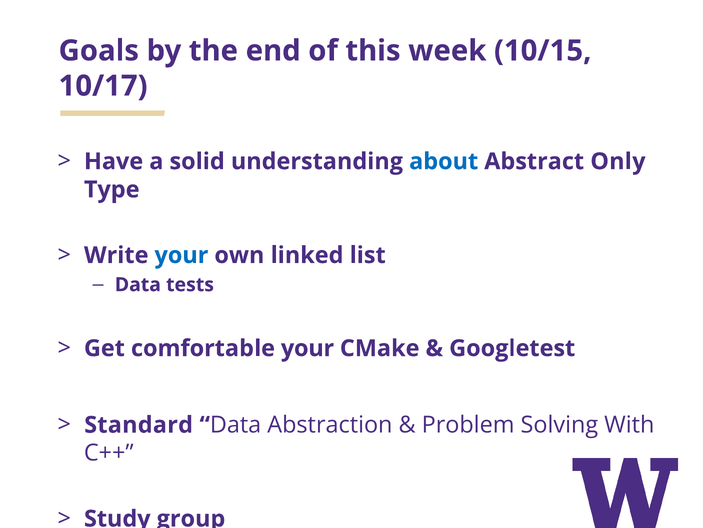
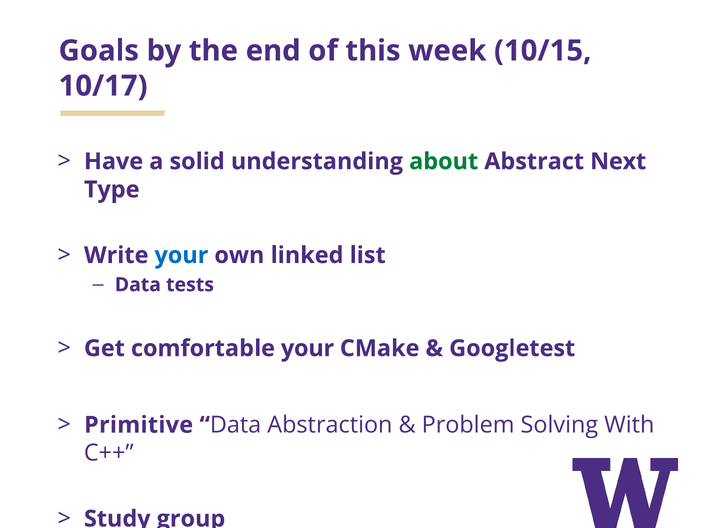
about colour: blue -> green (444, 161)
Only: Only -> Next (618, 161)
Standard: Standard -> Primitive (139, 424)
